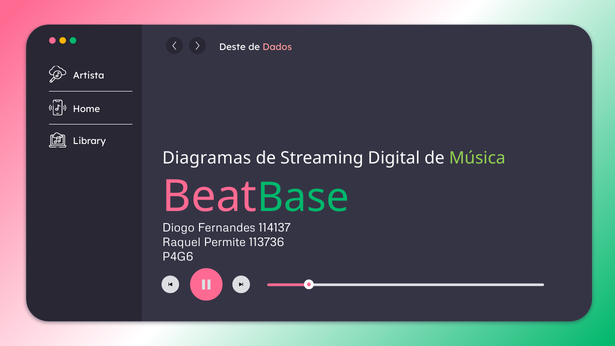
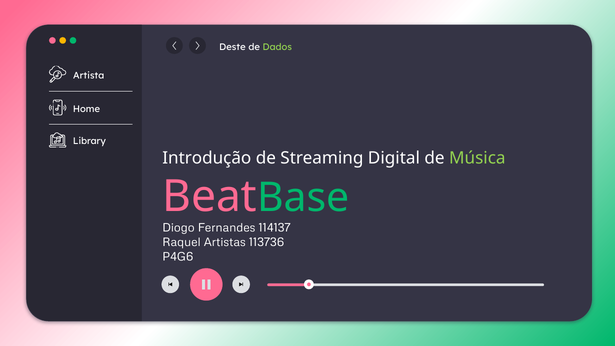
Dados colour: pink -> light green (277, 47)
Diagramas: Diagramas -> Introdução (207, 158)
Permite: Permite -> Artistas (225, 242)
